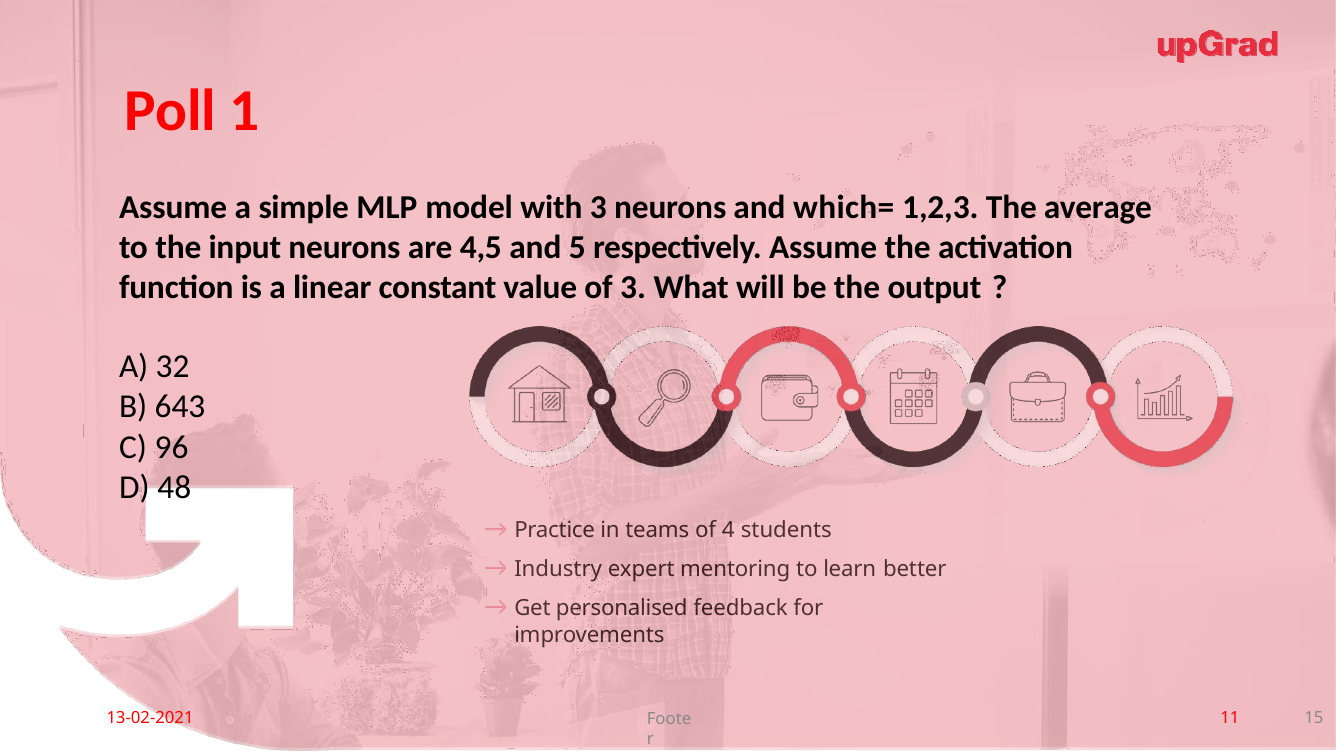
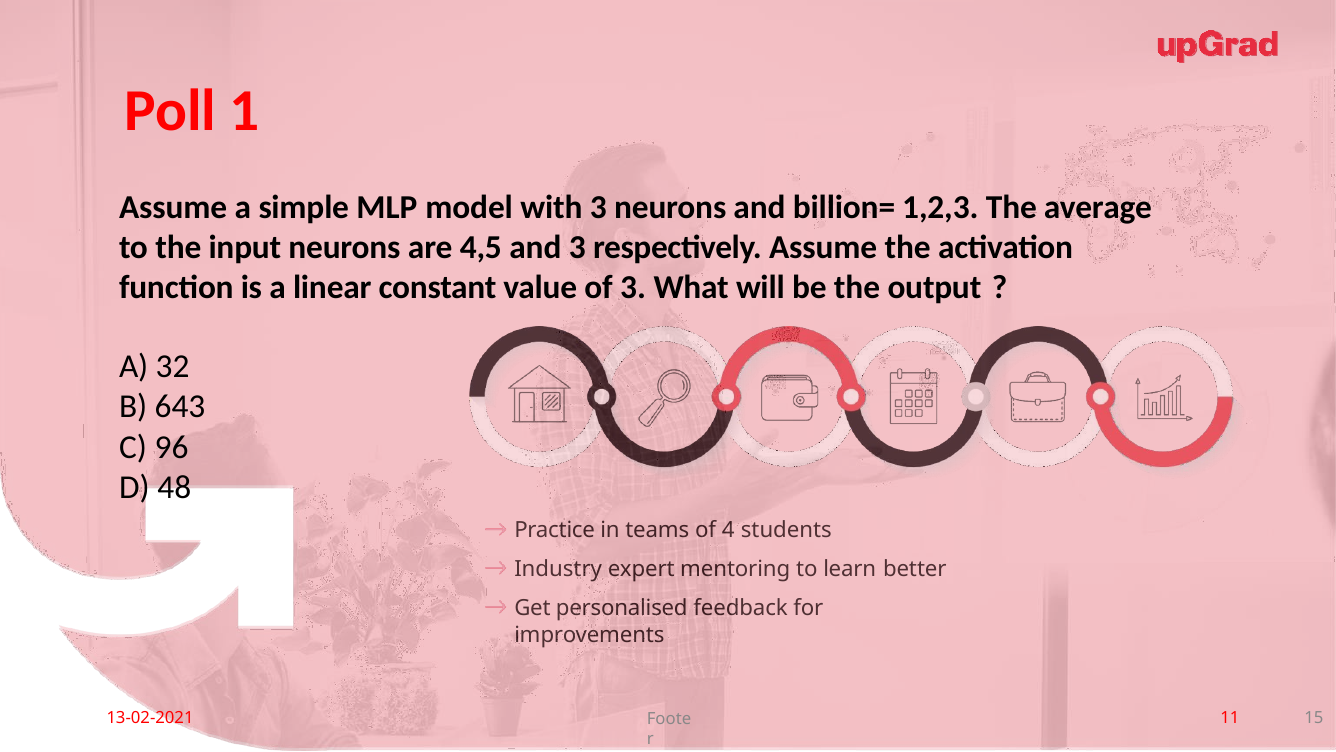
which=: which= -> billion= (844, 207)
and 5: 5 -> 3 (577, 248)
